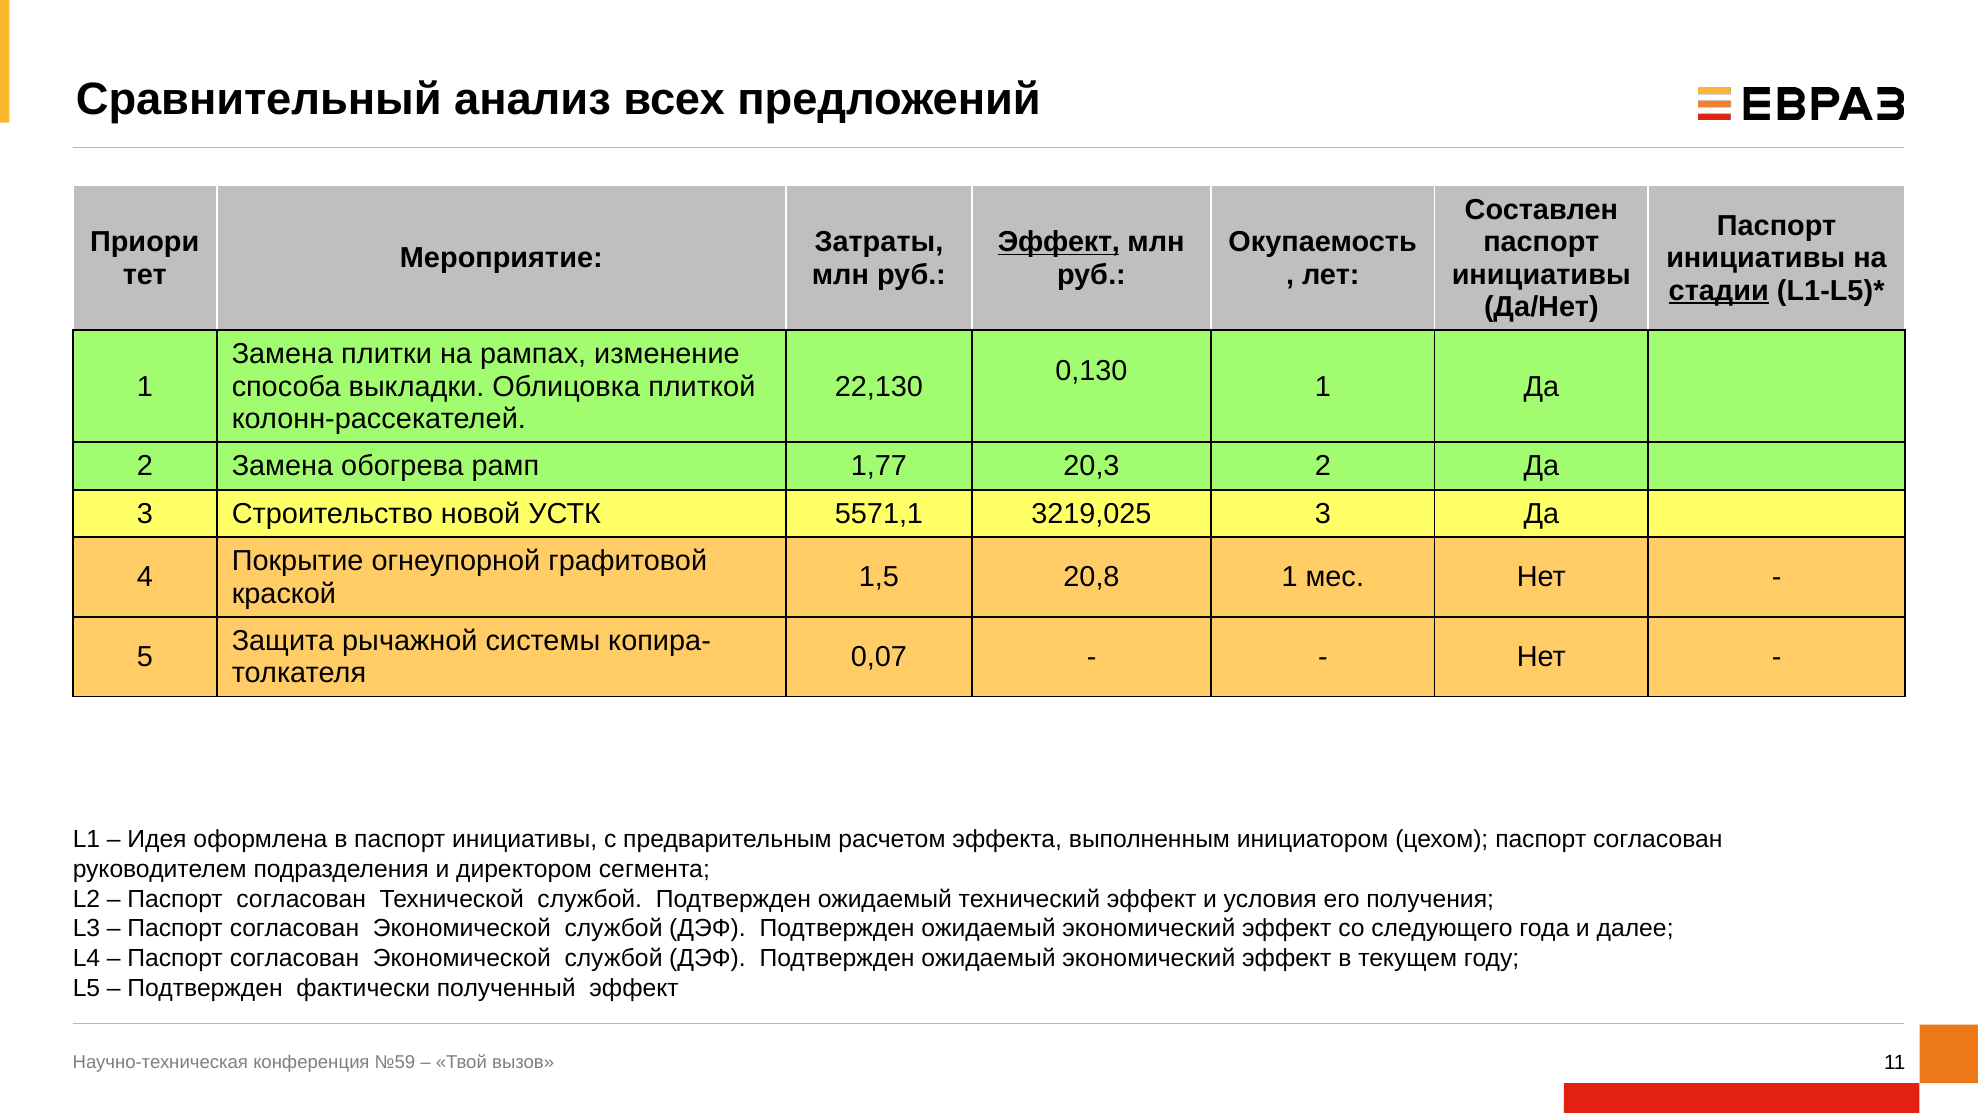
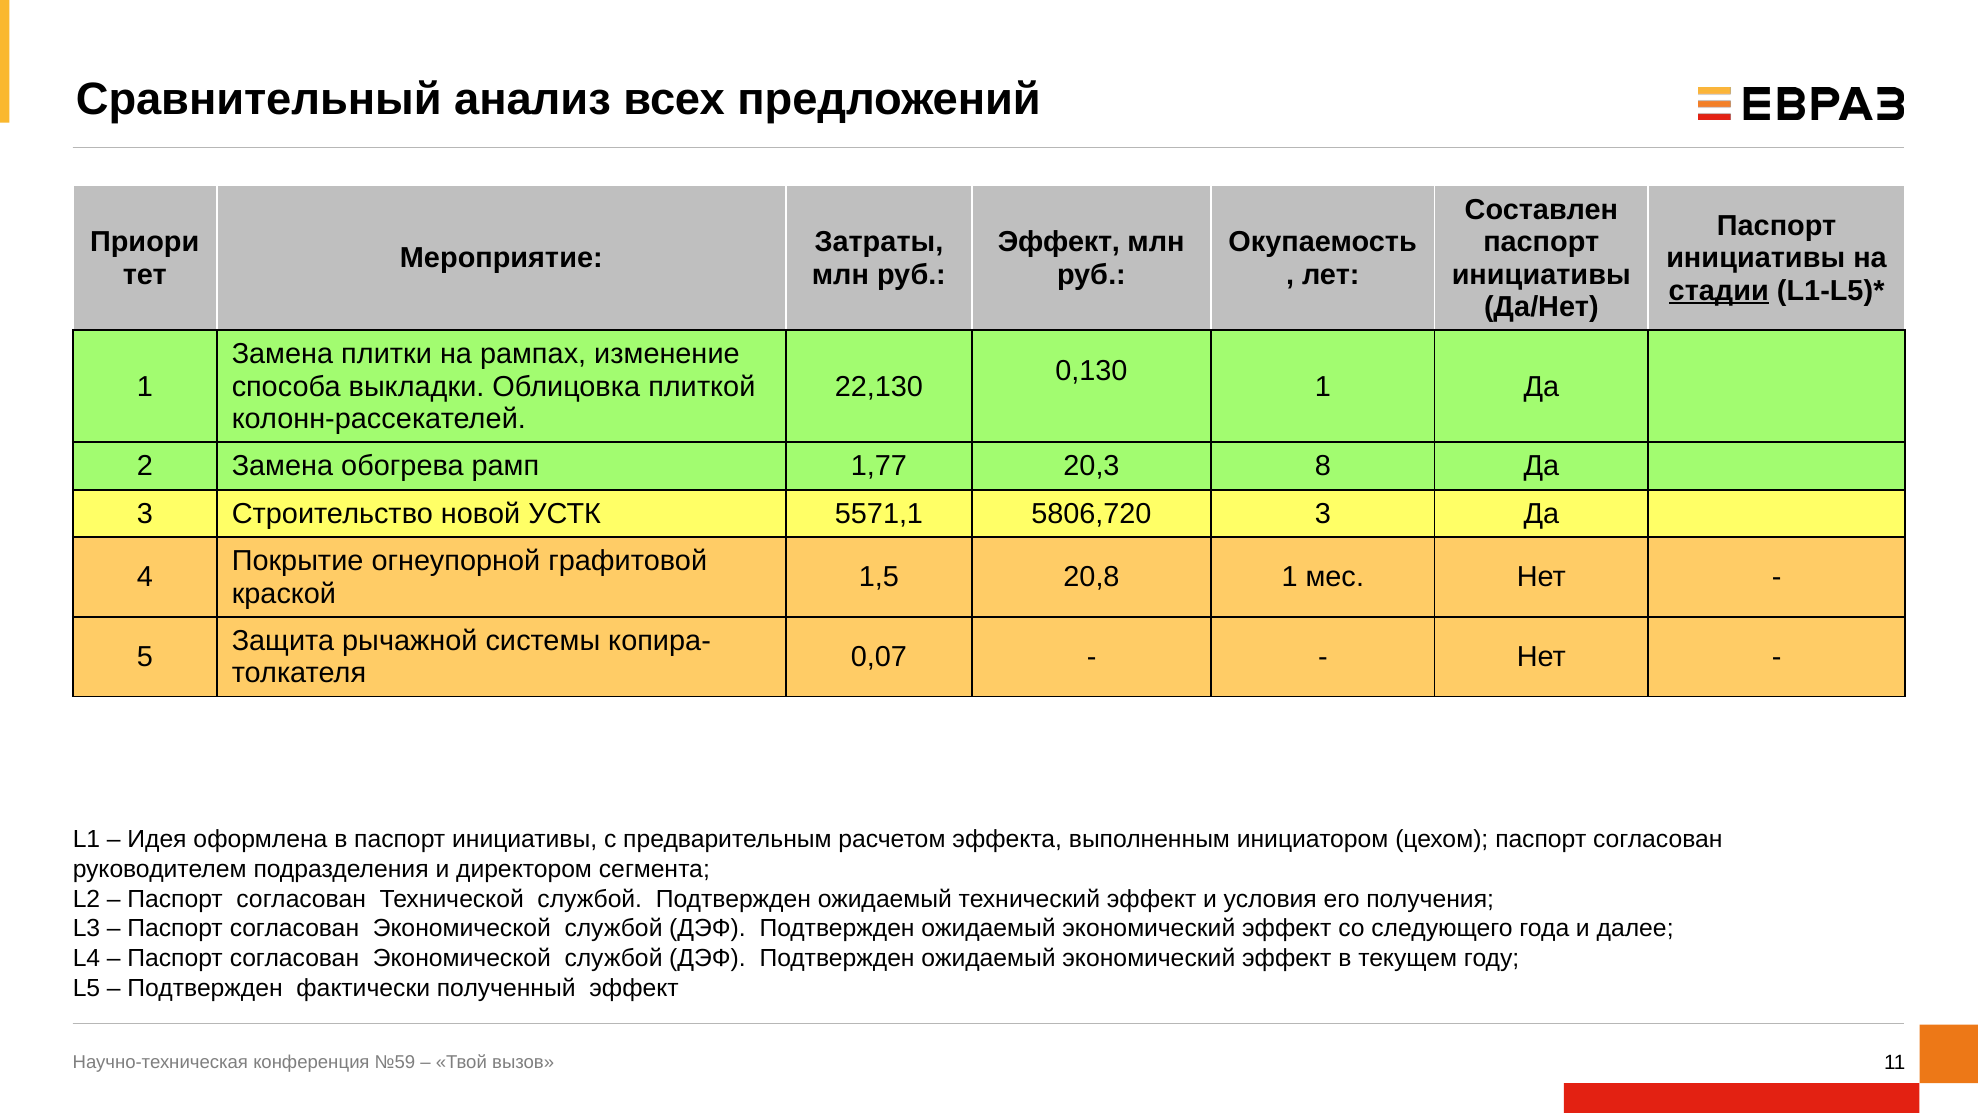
Эффект underline: present -> none (1059, 242)
20,3 2: 2 -> 8 (1323, 466)
3219,025: 3219,025 -> 5806,720 (1091, 514)
